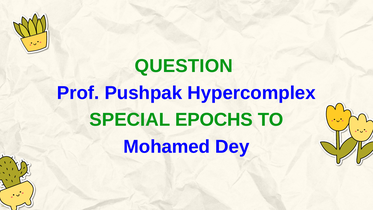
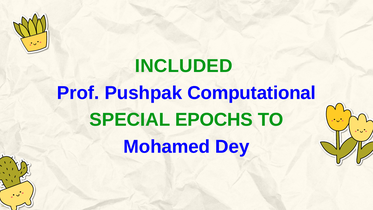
QUESTION: QUESTION -> INCLUDED (184, 66)
Hypercomplex: Hypercomplex -> Computational (252, 93)
